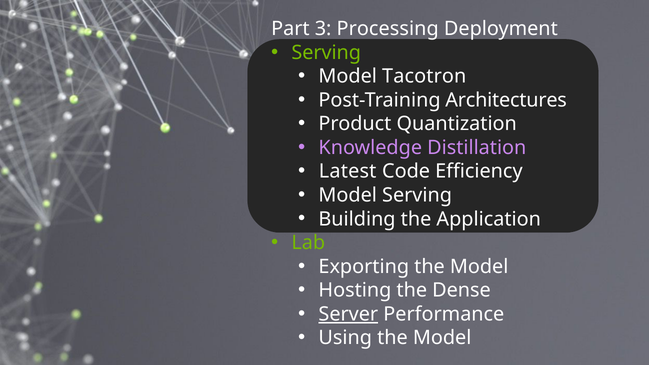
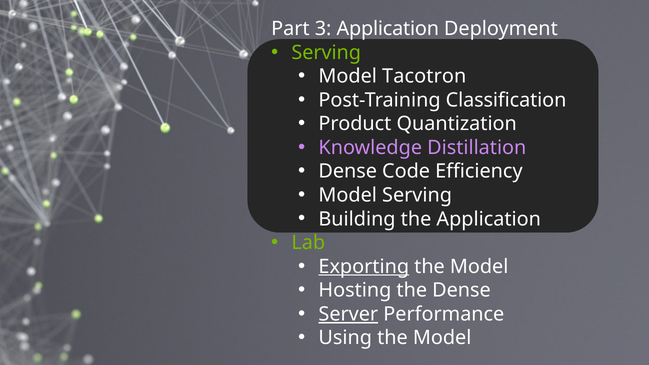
3 Processing: Processing -> Application (388, 29)
Architectures: Architectures -> Classification (506, 100)
Latest: Latest -> Dense (348, 171)
Exporting underline: none -> present (364, 267)
